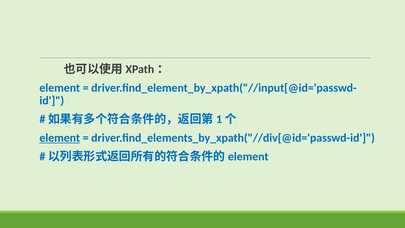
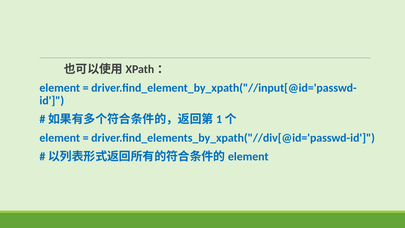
element underline: present -> none (60, 138)
